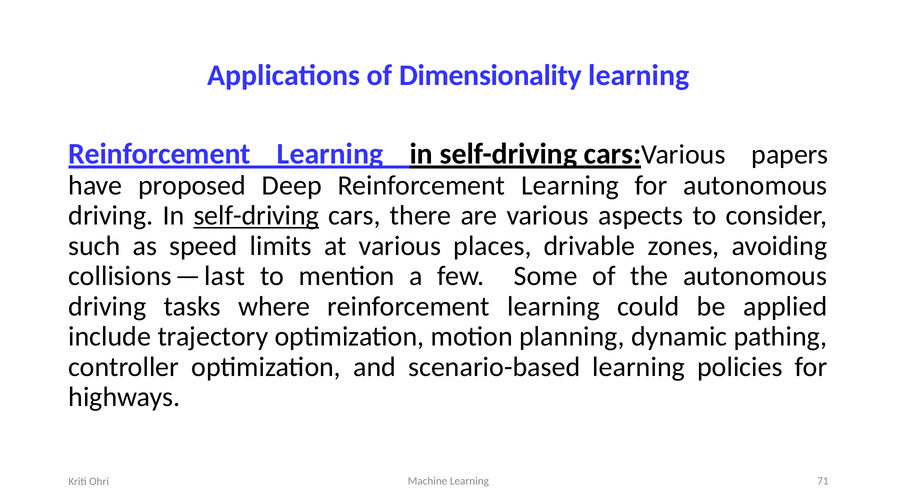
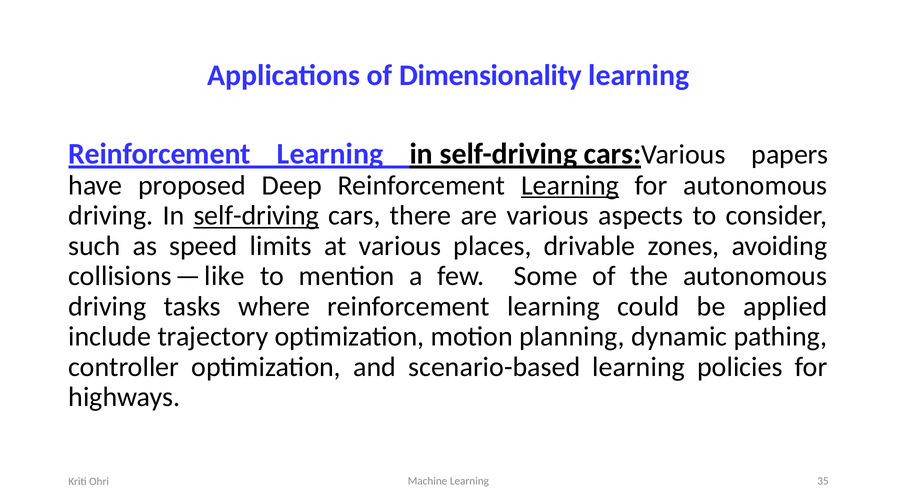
Learning underline: none -> present (570, 186)
last: last -> like (225, 276)
71: 71 -> 35 (823, 482)
